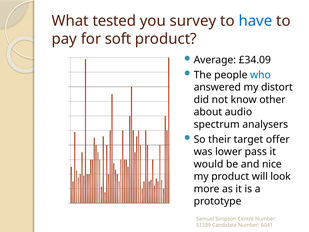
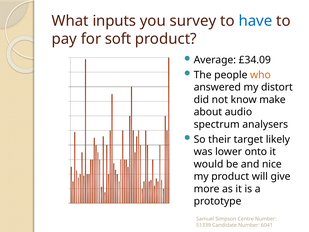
tested: tested -> inputs (114, 21)
who colour: blue -> orange (260, 75)
other: other -> make (272, 100)
offer: offer -> likely (278, 139)
pass: pass -> onto (256, 152)
look: look -> give (281, 176)
